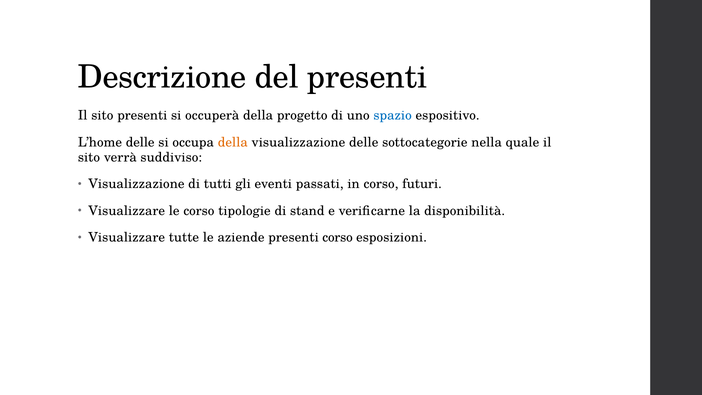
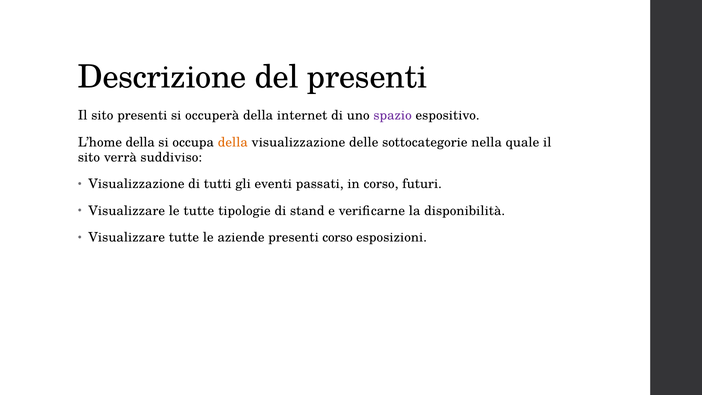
progetto: progetto -> internet (302, 116)
spazio colour: blue -> purple (393, 116)
L’home delle: delle -> della (140, 142)
le corso: corso -> tutte (199, 211)
